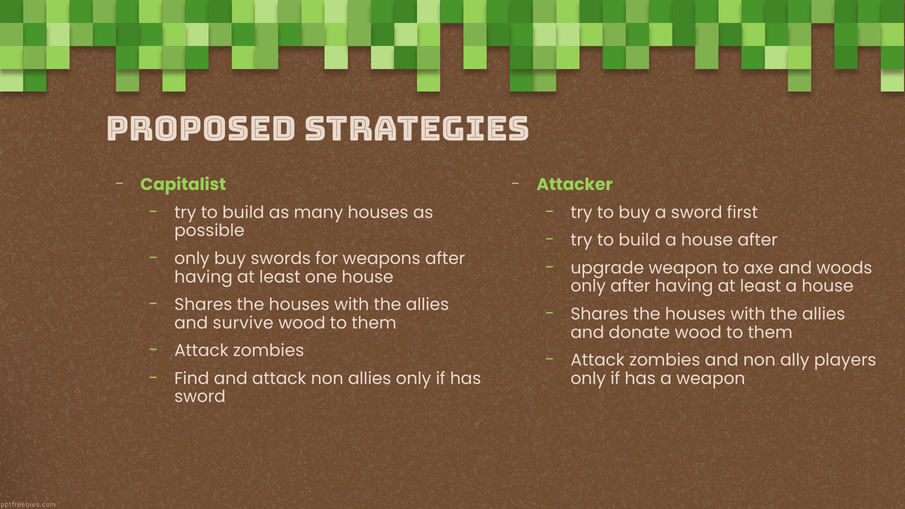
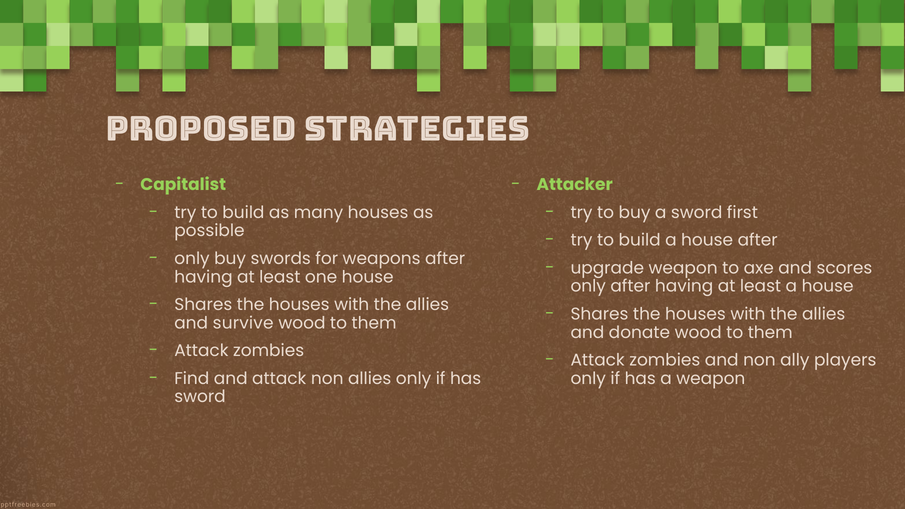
woods: woods -> scores (844, 268)
